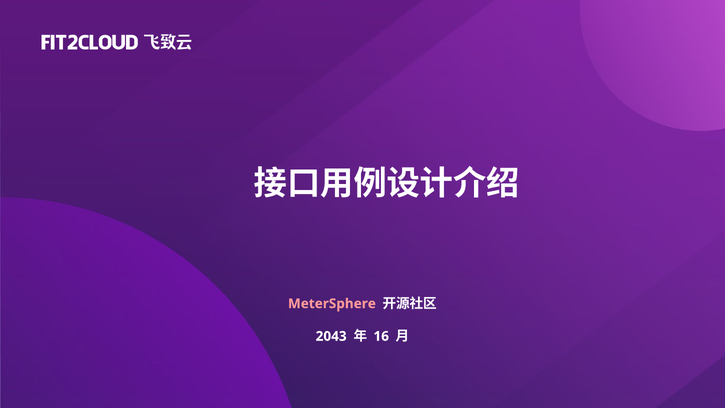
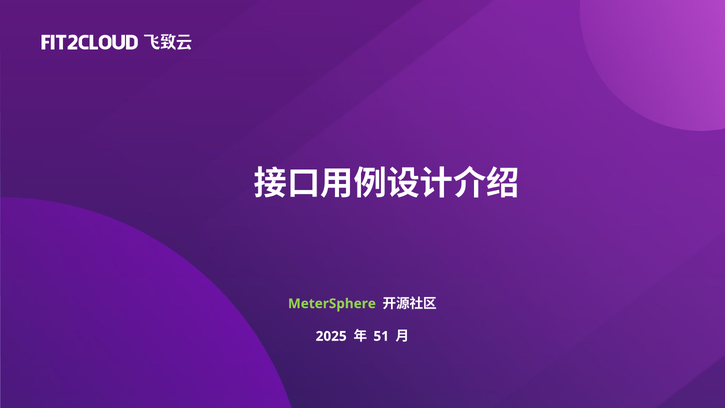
MeterSphere colour: pink -> light green (332, 304)
2043: 2043 -> 2025 (331, 336)
16: 16 -> 51 (381, 336)
